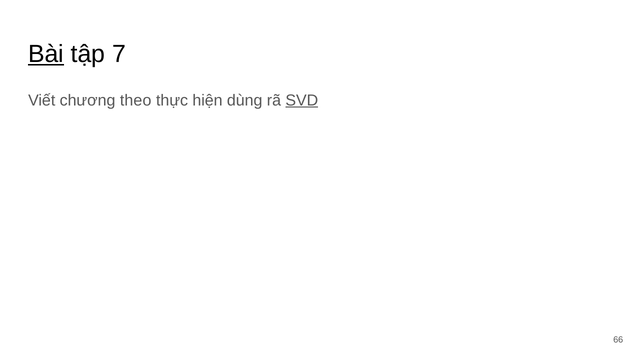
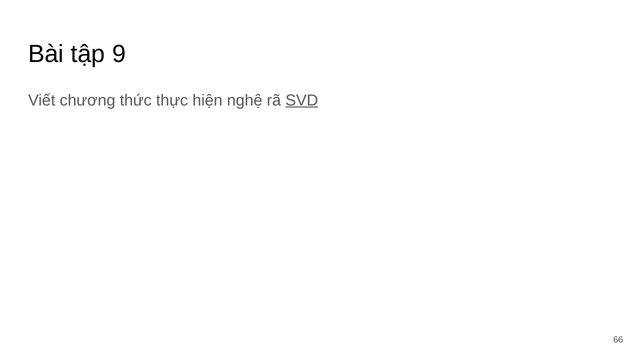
Bài underline: present -> none (46, 54)
7: 7 -> 9 (119, 54)
theo: theo -> thức (136, 100)
dùng: dùng -> nghệ (245, 100)
